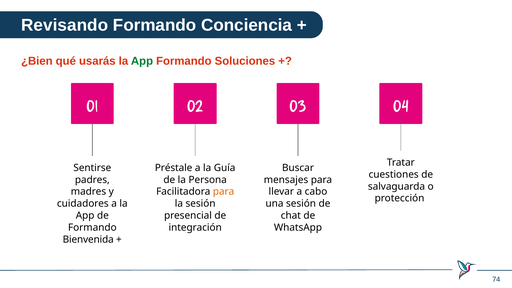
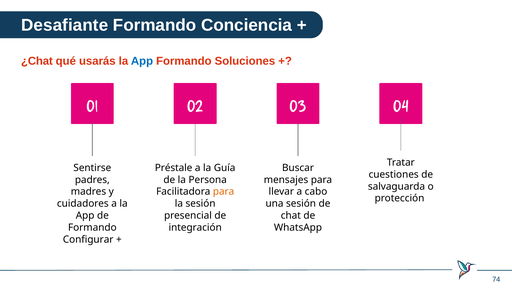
Revisando: Revisando -> Desafiante (65, 25)
¿Bien: ¿Bien -> ¿Chat (37, 61)
App colour: green -> blue (142, 61)
Bienvenida: Bienvenida -> Configurar (88, 239)
